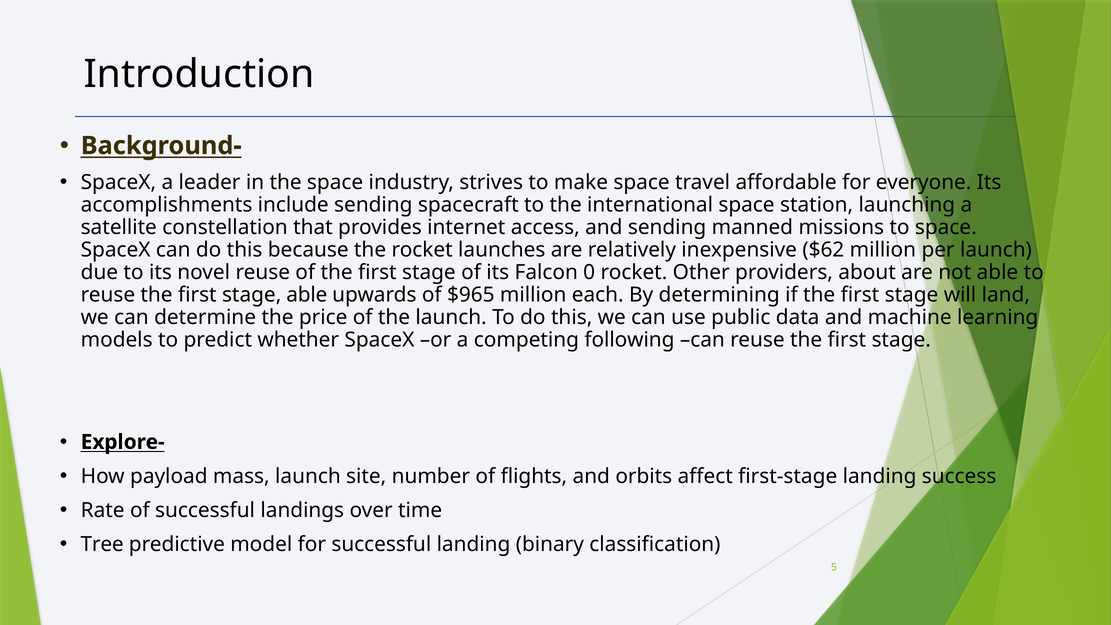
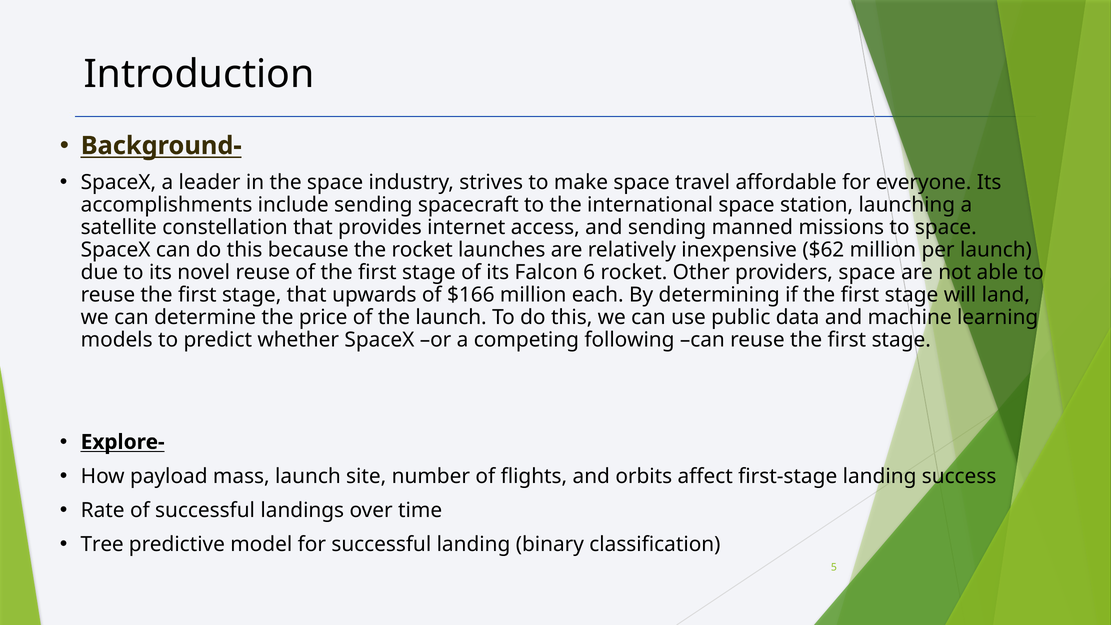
0: 0 -> 6 (589, 272)
providers about: about -> space (867, 272)
stage able: able -> that (307, 295)
$965: $965 -> $166 (471, 295)
